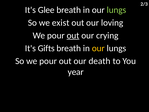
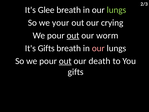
exist: exist -> your (61, 23)
loving: loving -> crying (112, 23)
crying: crying -> worm (107, 35)
our colour: yellow -> pink (98, 48)
out underline: none -> present (65, 61)
year: year -> gifts (76, 72)
